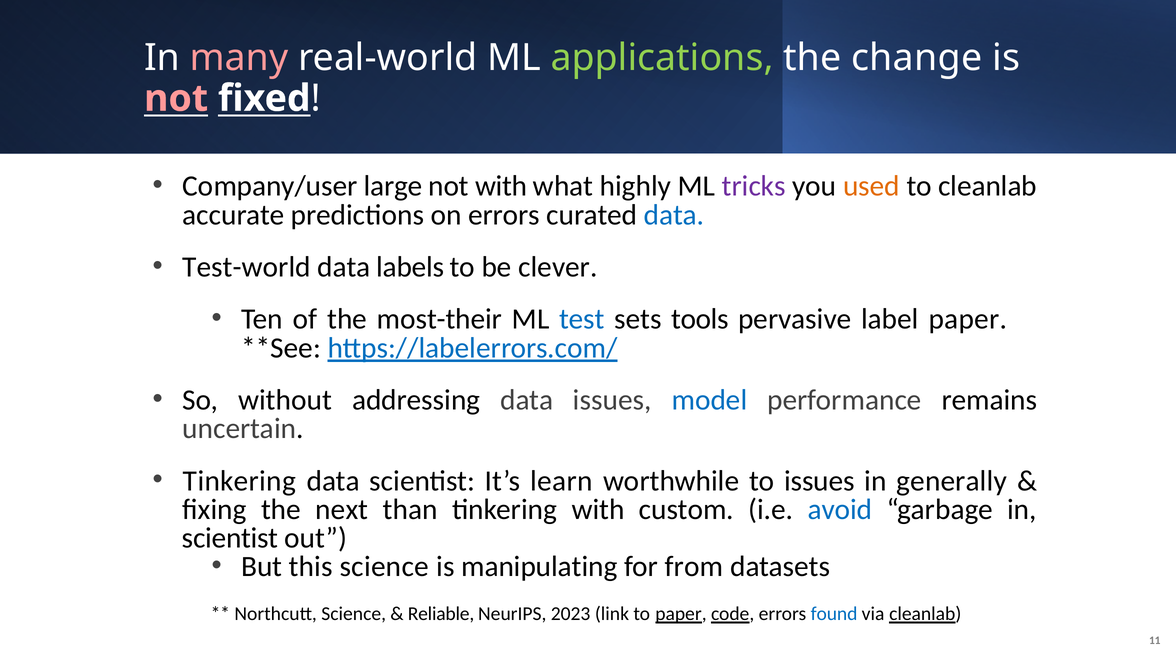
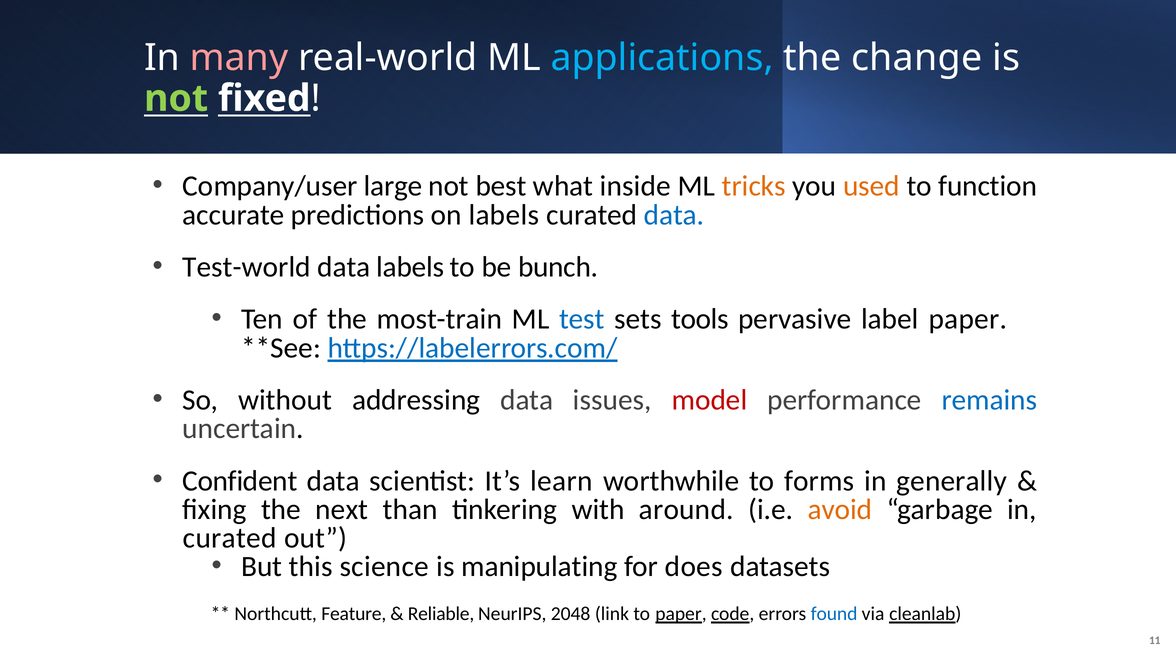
applications colour: light green -> light blue (662, 58)
not colour: pink -> light green (176, 98)
not with: with -> best (501, 186)
highly: highly -> inside (635, 186)
tricks colour: purple -> orange (754, 186)
to cleanlab: cleanlab -> function (988, 186)
on errors: errors -> labels (504, 215)
clever: clever -> bunch (558, 267)
most-their: most-their -> most-train (439, 319)
model colour: blue -> red (709, 400)
remains colour: black -> blue (989, 400)
Tinkering: Tinkering -> Confident (240, 480)
to issues: issues -> forms (819, 480)
custom: custom -> around (686, 509)
avoid colour: blue -> orange (840, 509)
scientist: scientist -> curated (230, 538)
from: from -> does (694, 566)
Northcutt Science: Science -> Feature (354, 613)
2023: 2023 -> 2048 (571, 613)
